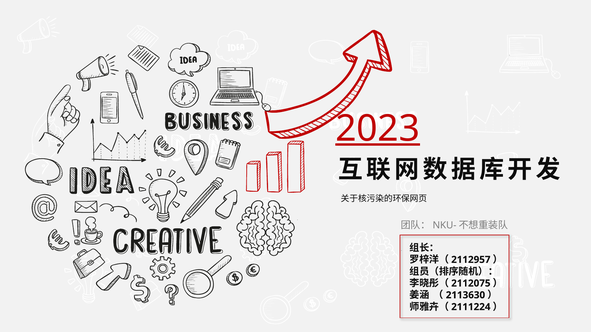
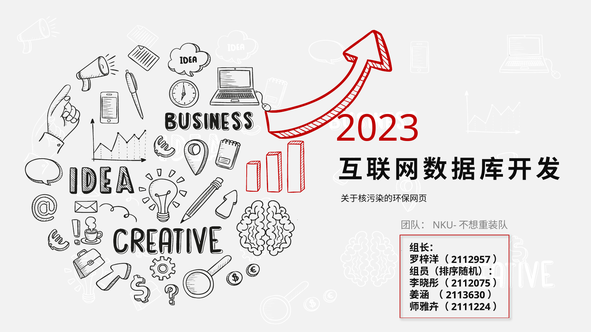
2023 underline: present -> none (378, 129)
